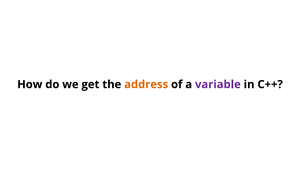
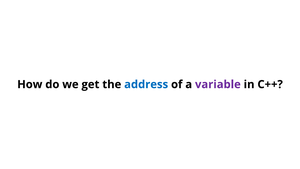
address colour: orange -> blue (146, 84)
